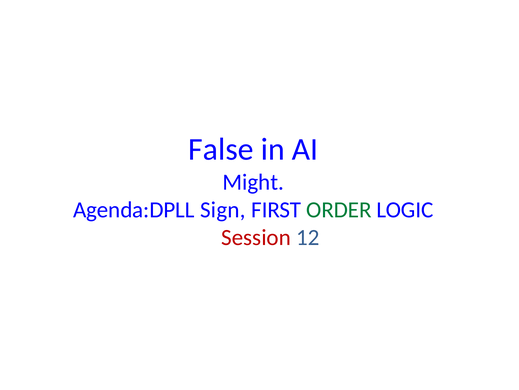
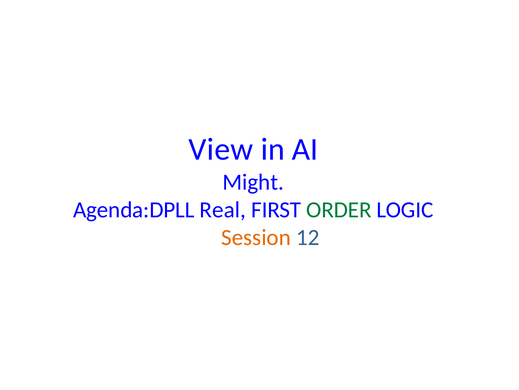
False: False -> View (221, 149)
Sign: Sign -> Real (223, 209)
Session colour: red -> orange (256, 237)
